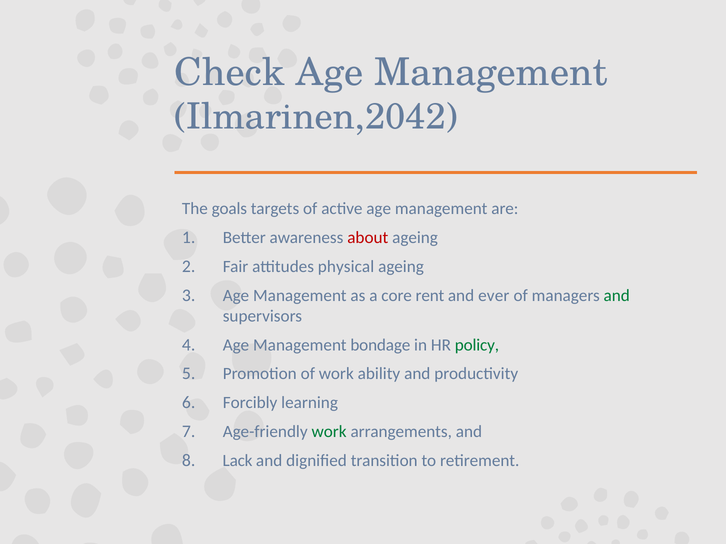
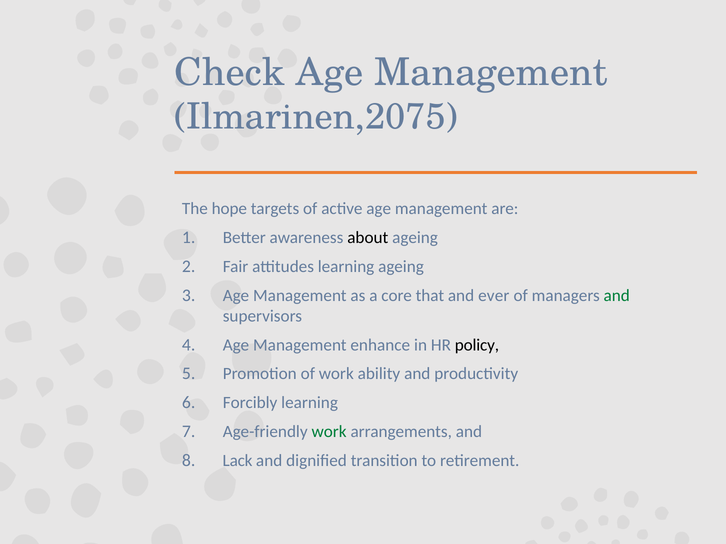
Ilmarinen,2042: Ilmarinen,2042 -> Ilmarinen,2075 (316, 117)
goals: goals -> hope (229, 209)
about colour: red -> black (368, 238)
attitudes physical: physical -> learning (346, 267)
rent: rent -> that (430, 296)
bondage: bondage -> enhance (380, 345)
policy colour: green -> black (477, 345)
